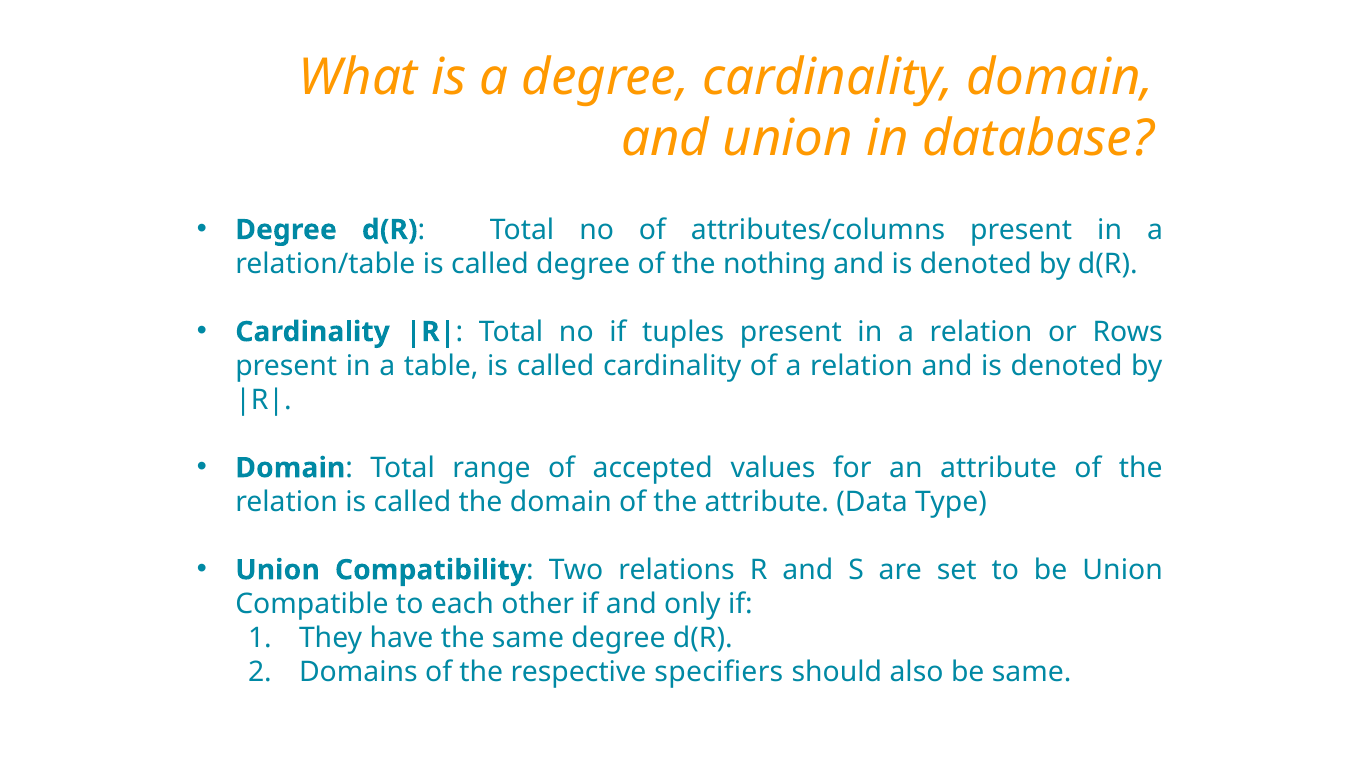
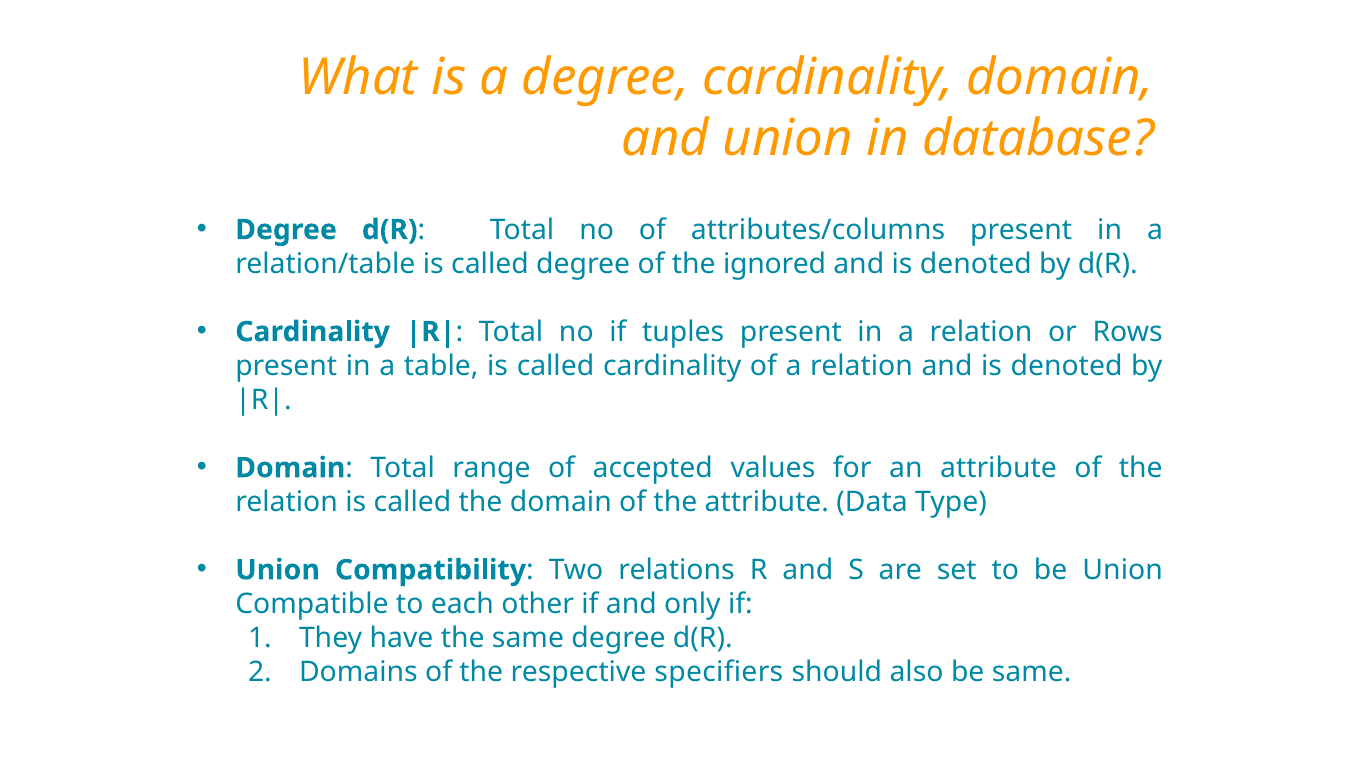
nothing: nothing -> ignored (775, 264)
